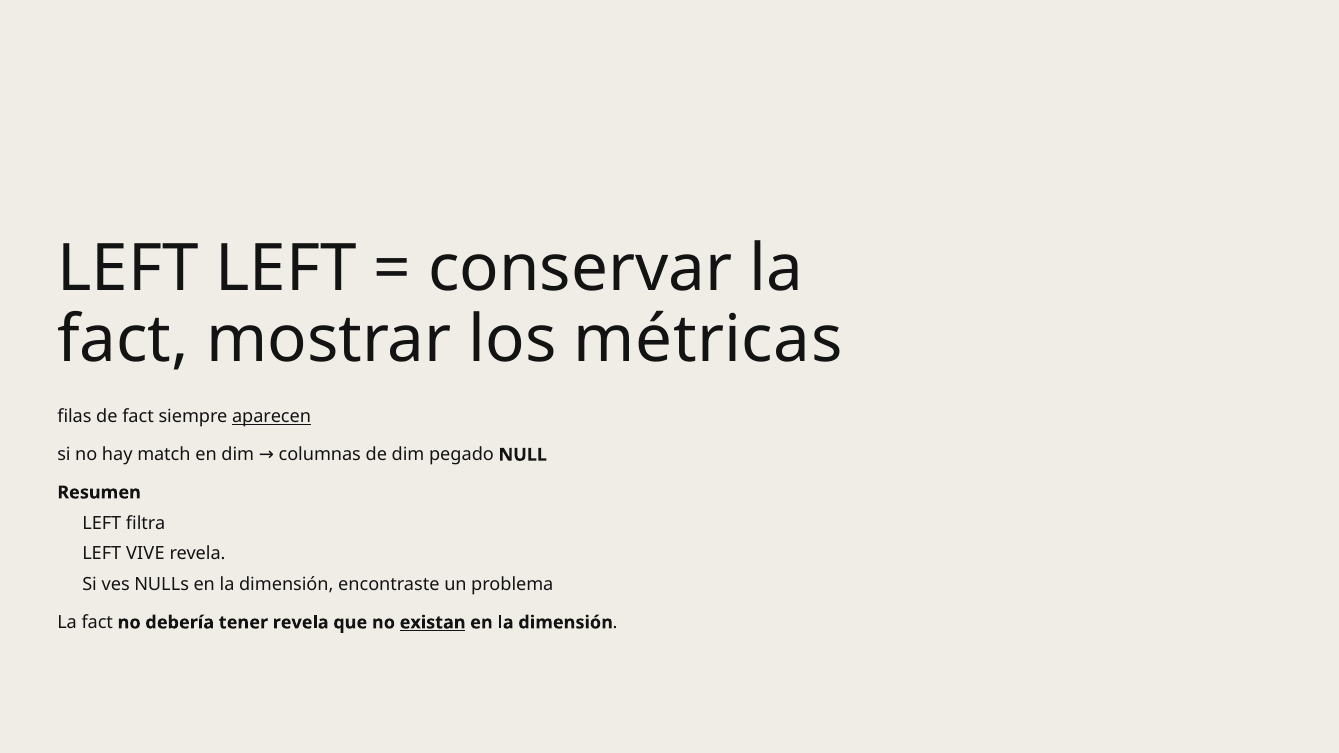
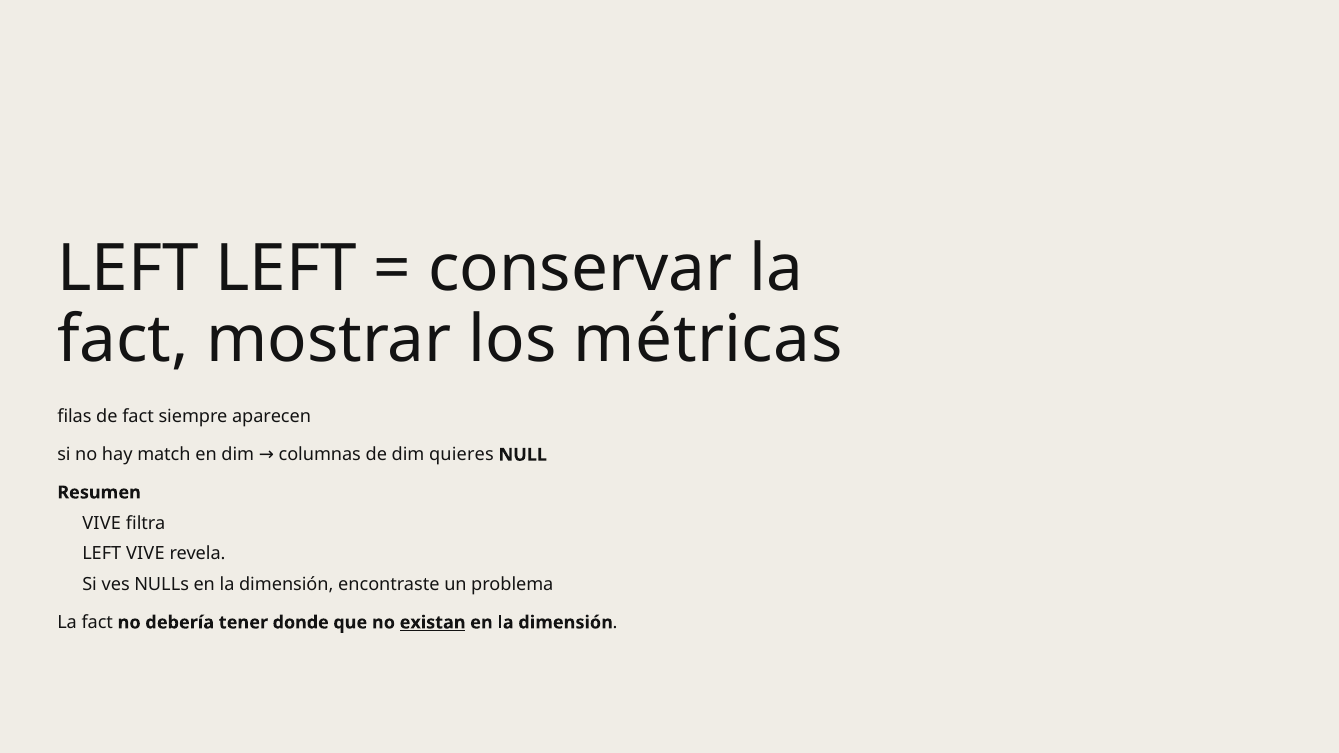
aparecen underline: present -> none (272, 417)
pegado: pegado -> quieres (461, 455)
LEFT: LEFT -> VIVE (102, 523)
tener revela: revela -> donde (301, 623)
